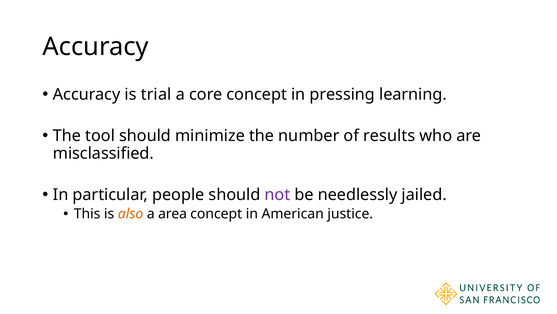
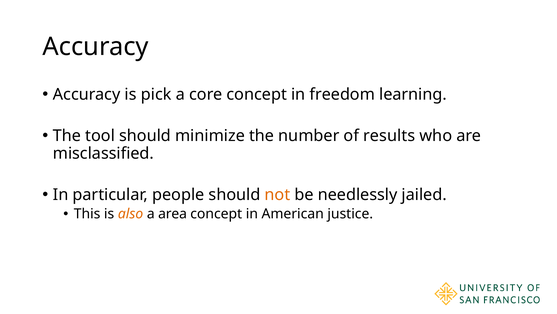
trial: trial -> pick (156, 94)
pressing: pressing -> freedom (342, 94)
not colour: purple -> orange (277, 194)
